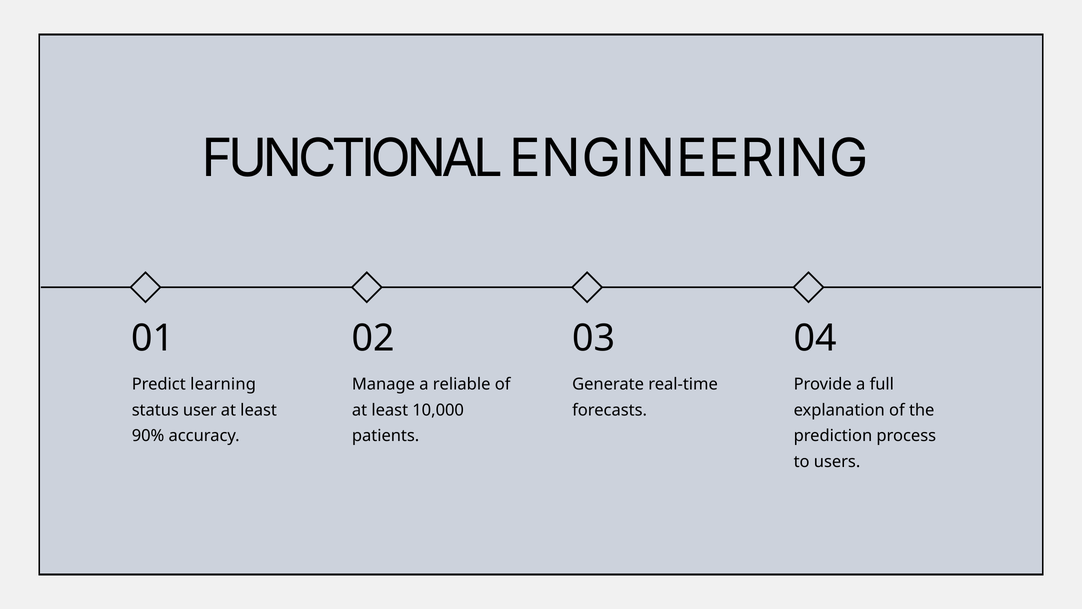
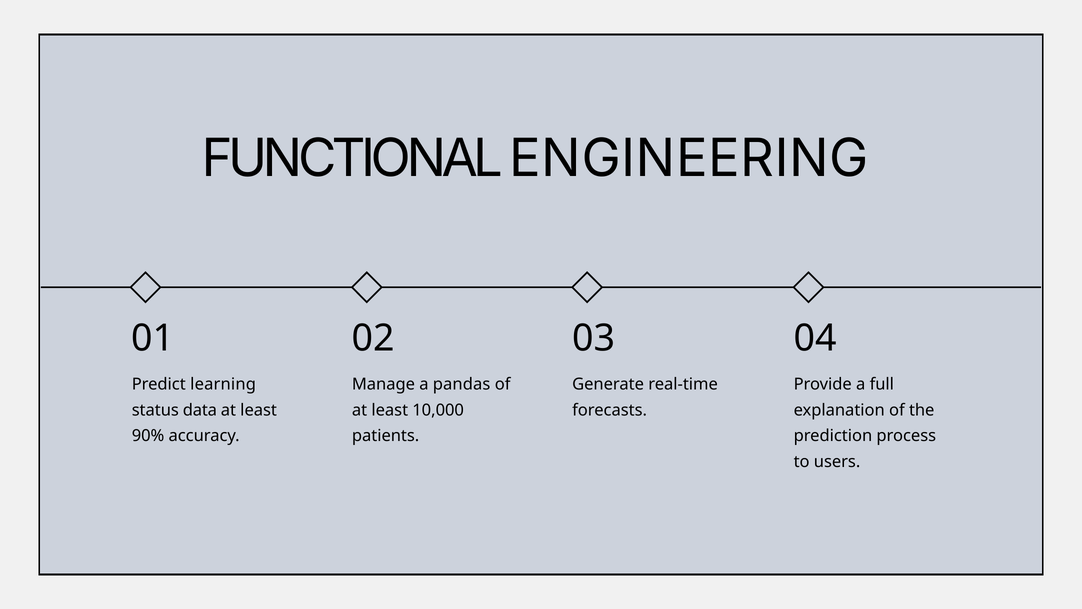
reliable: reliable -> pandas (462, 384)
user: user -> data (200, 410)
